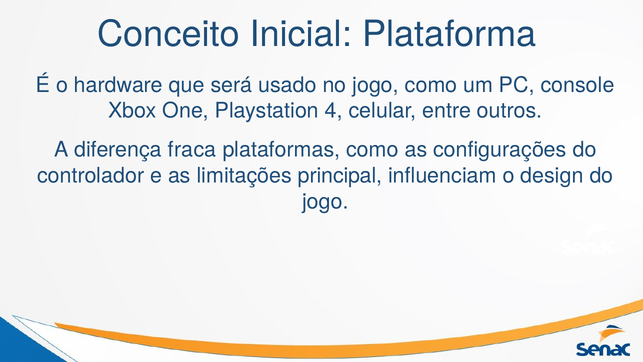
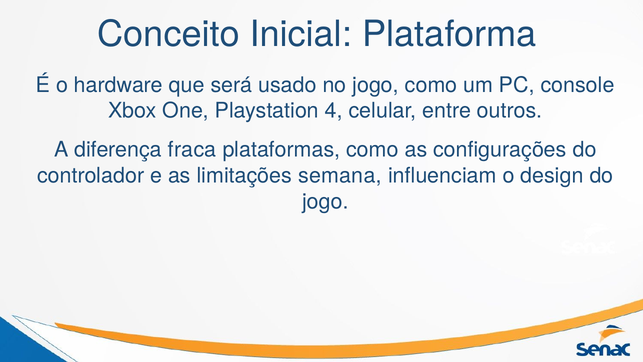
principal: principal -> semana (340, 176)
